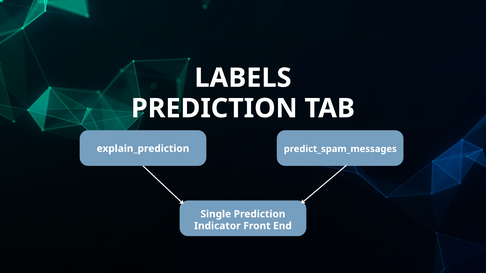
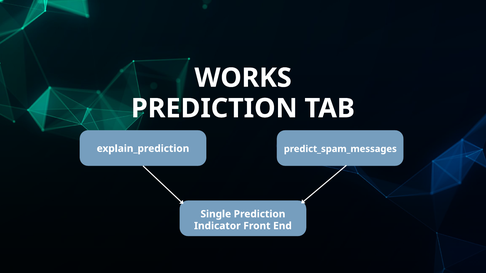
LABELS: LABELS -> WORKS (243, 78)
